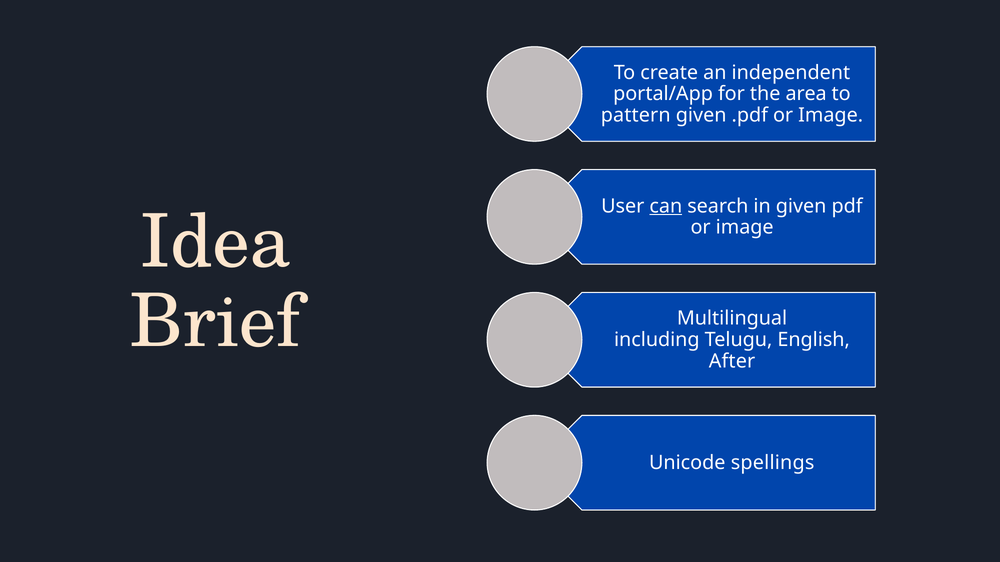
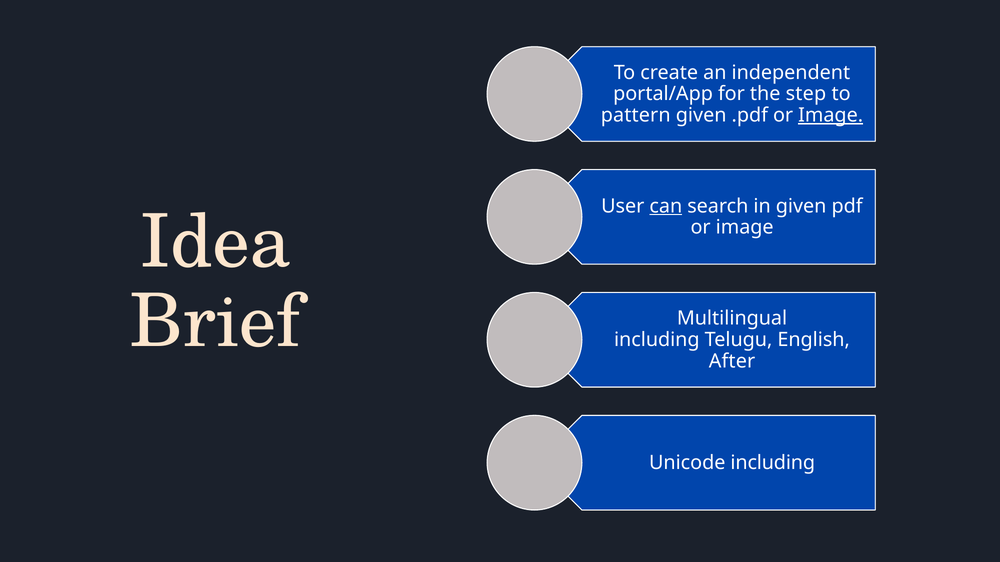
area: area -> step (806, 94)
Image underline: none -> present (831, 115)
Unicode spellings: spellings -> including (773, 463)
